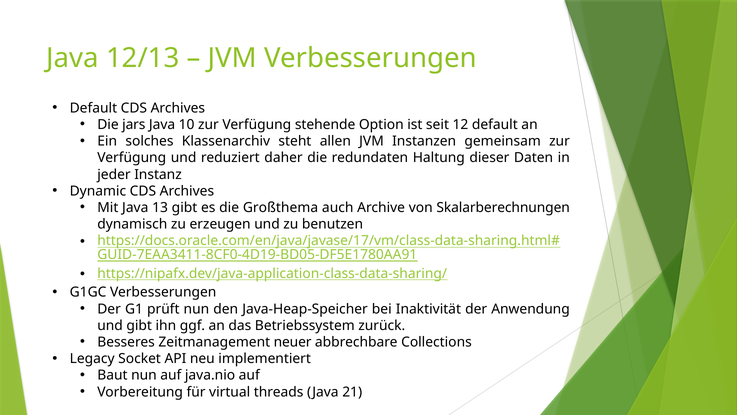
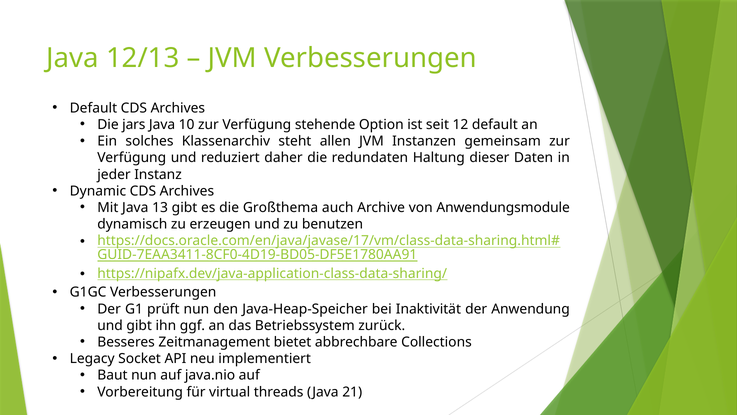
Skalarberechnungen: Skalarberechnungen -> Anwendungsmodule (503, 207)
neuer: neuer -> bietet (293, 342)
